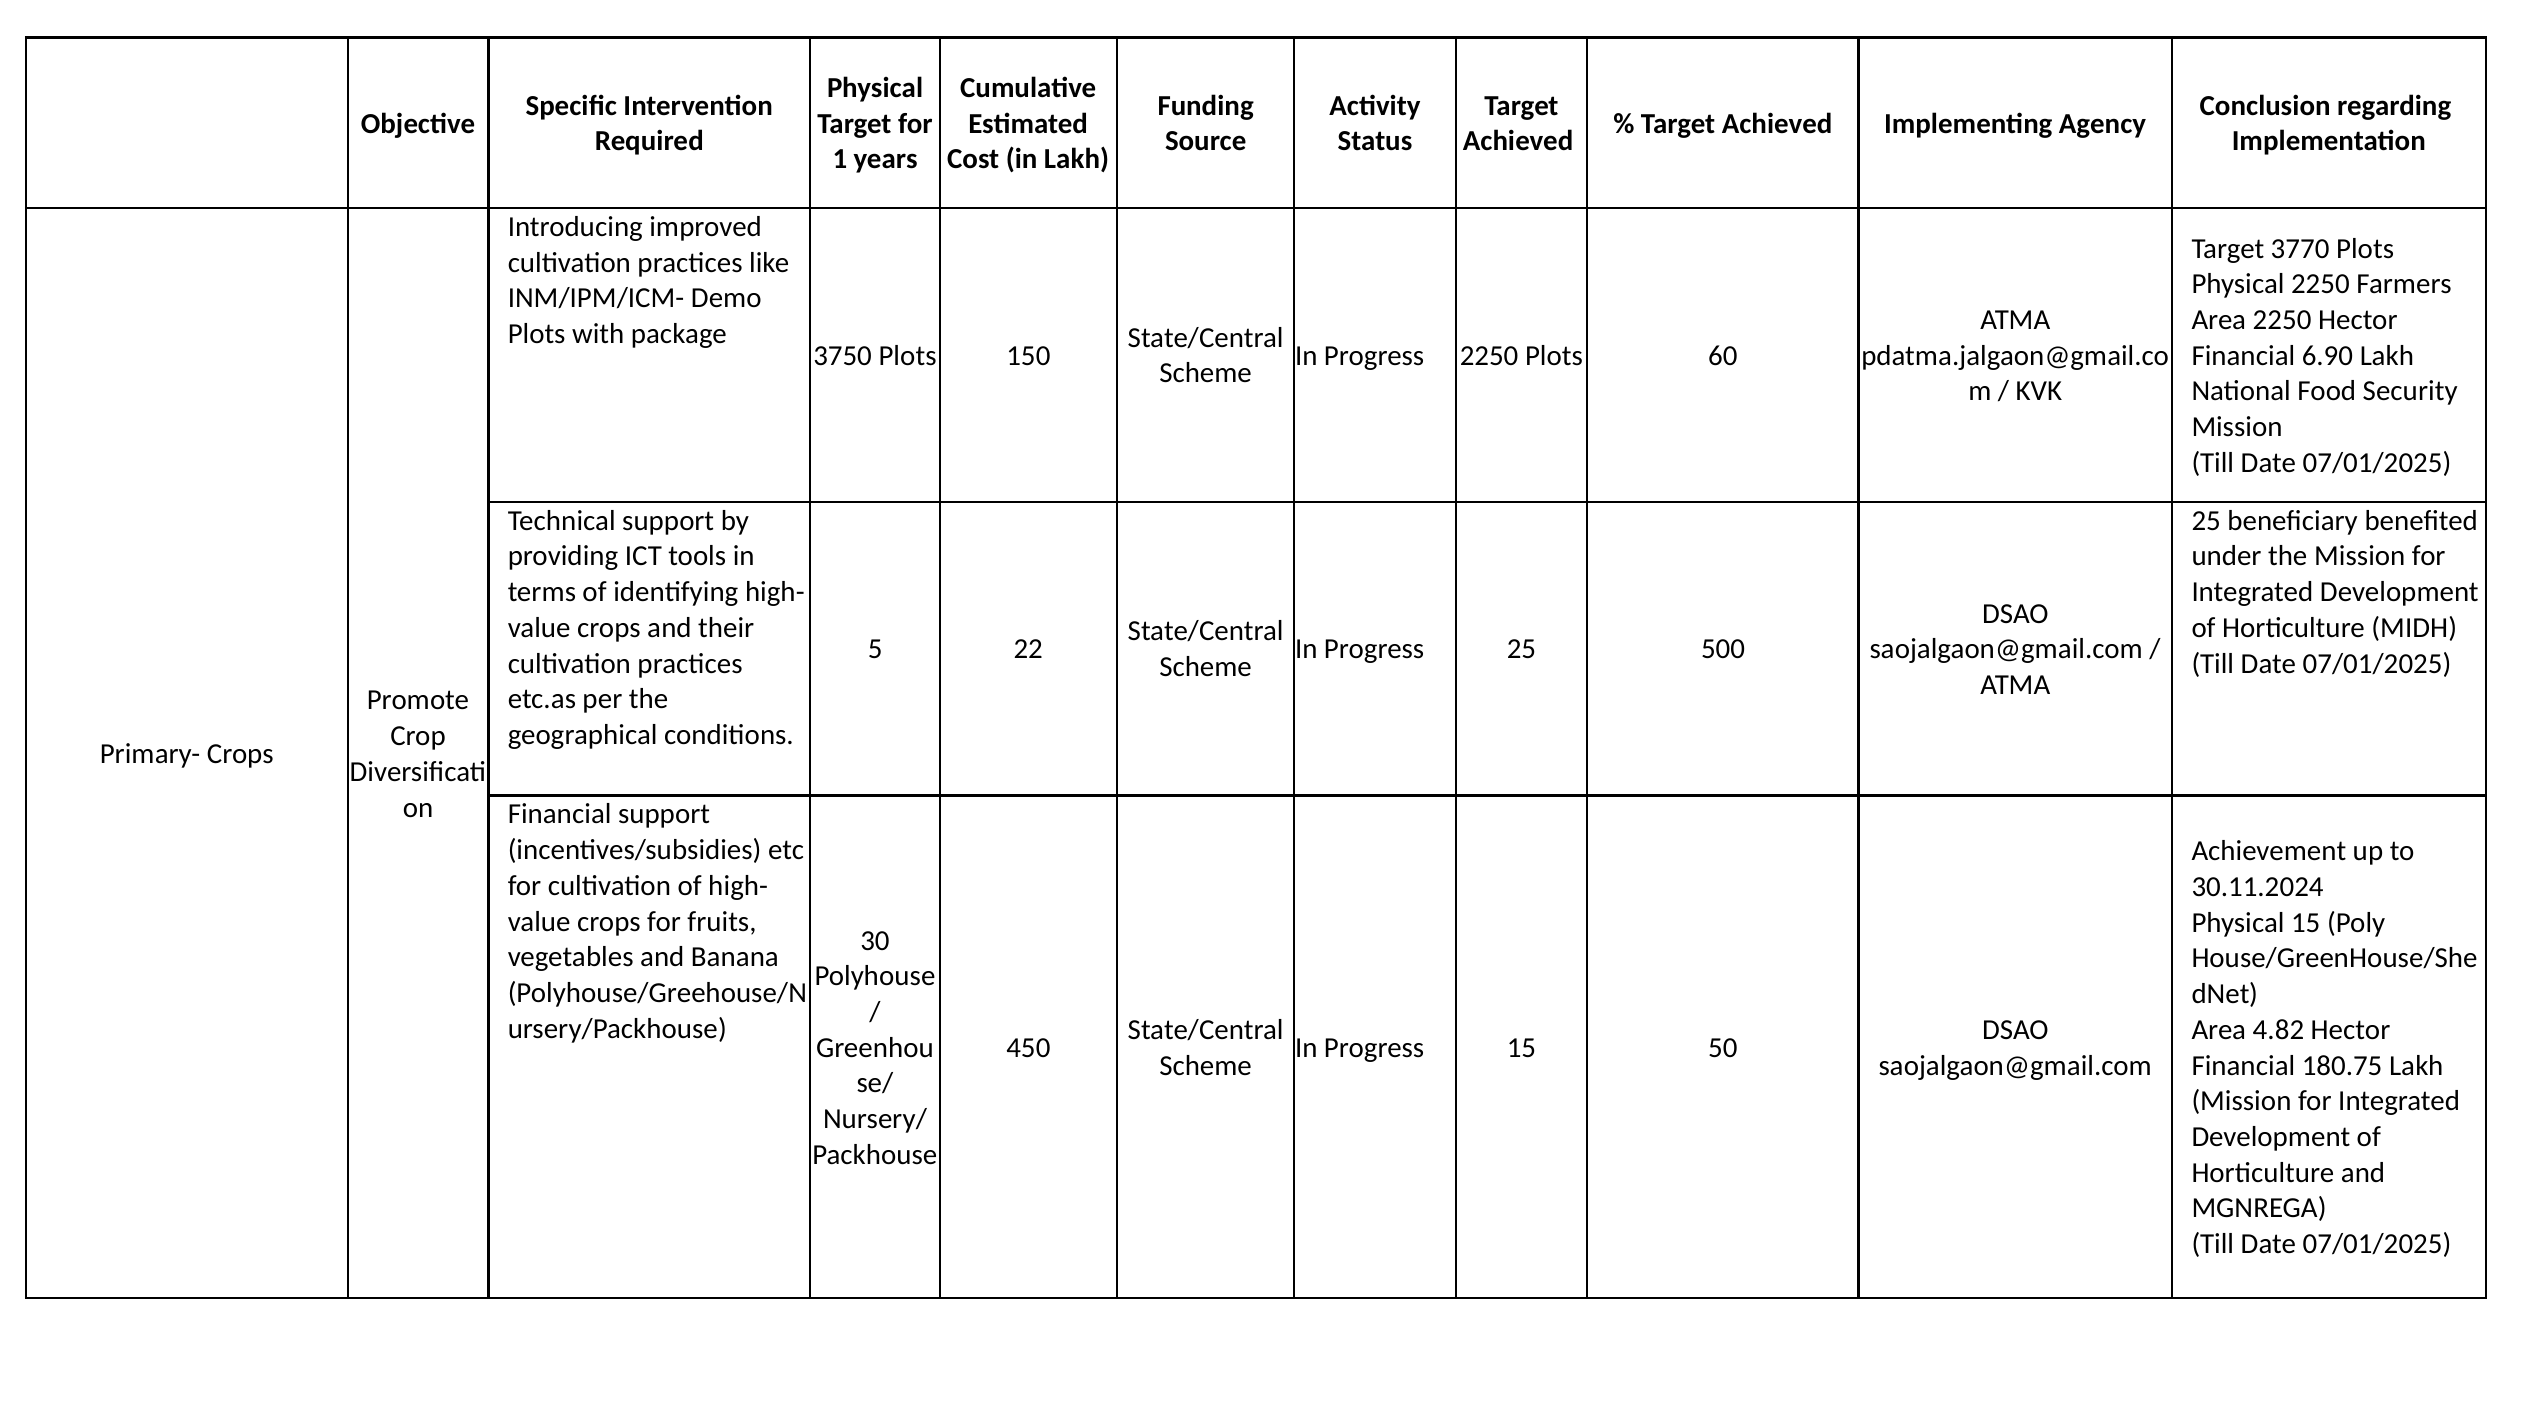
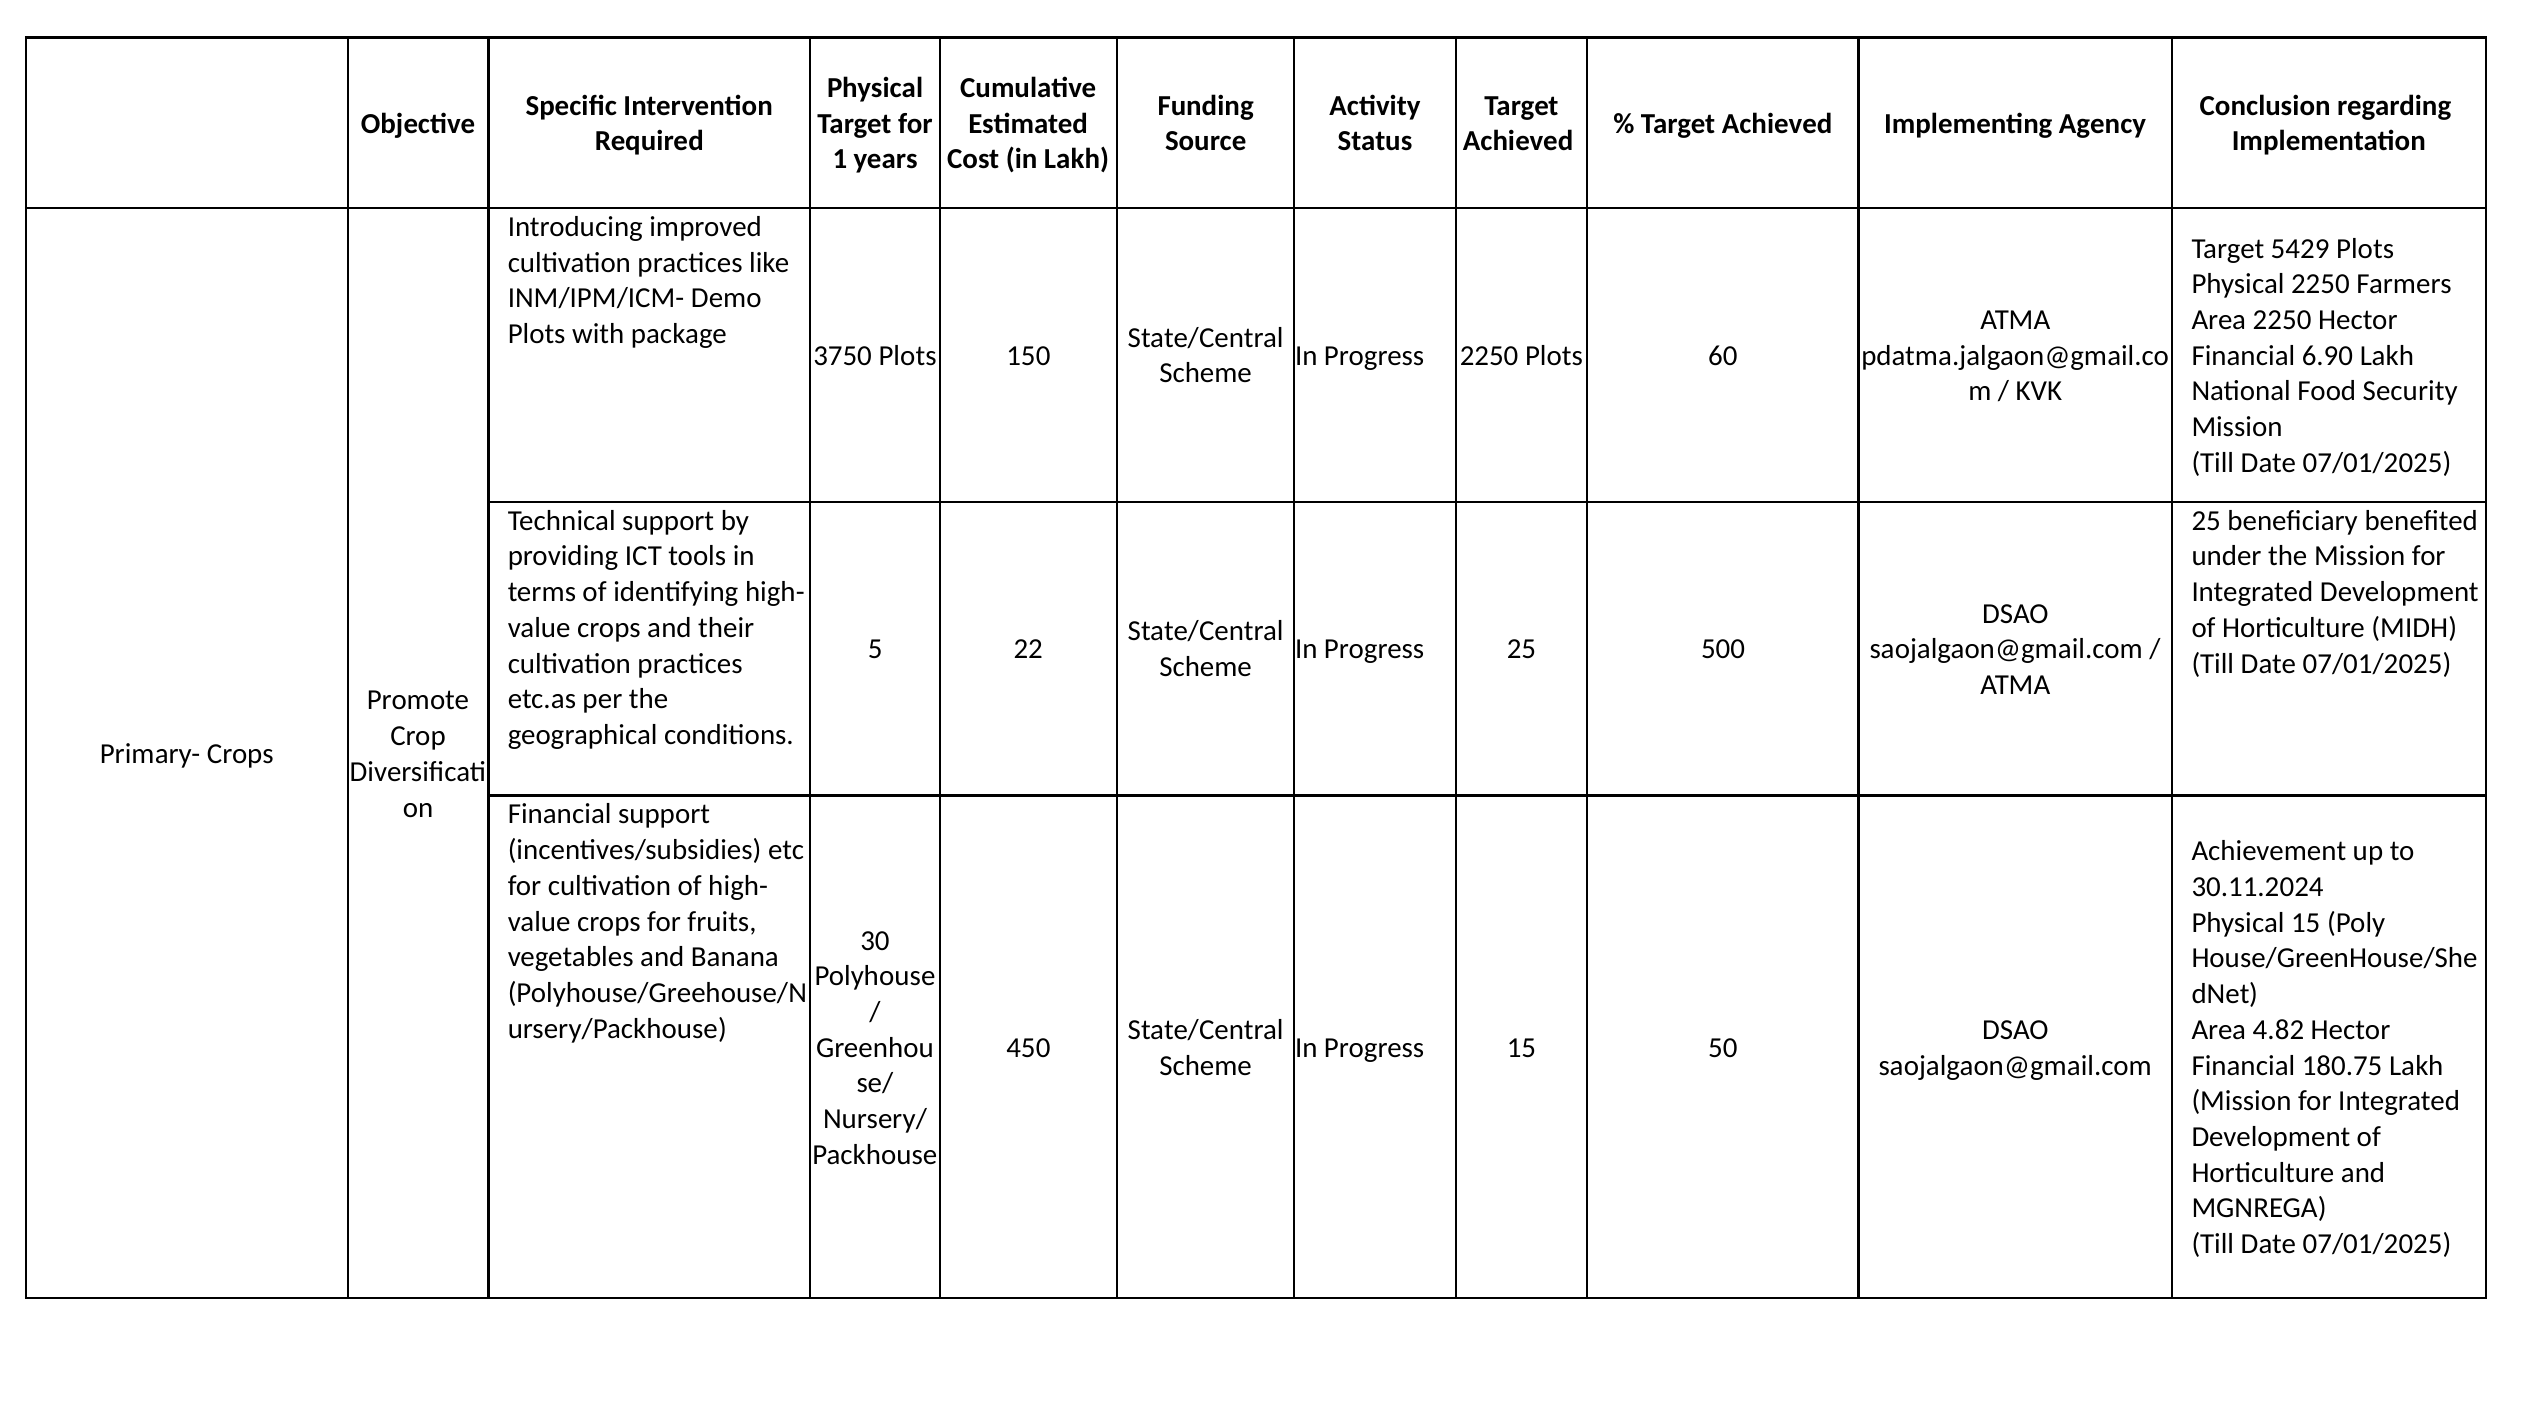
3770: 3770 -> 5429 (2300, 249)
